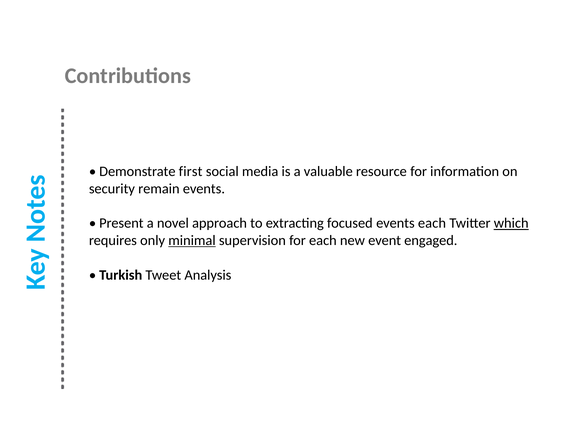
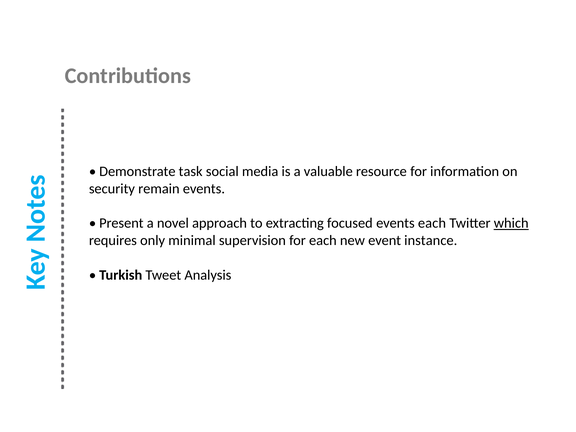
first: first -> task (191, 171)
minimal underline: present -> none (192, 241)
engaged: engaged -> instance (431, 241)
